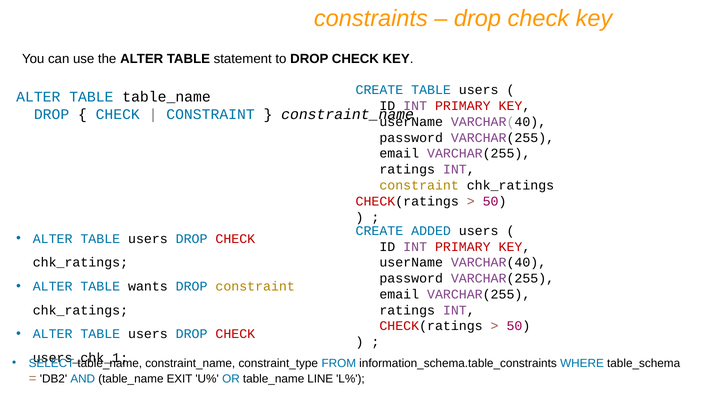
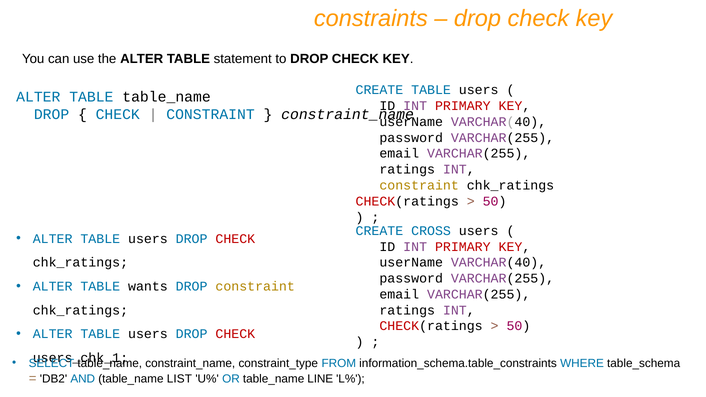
ADDED: ADDED -> CROSS (431, 231)
EXIT: EXIT -> LIST (179, 379)
